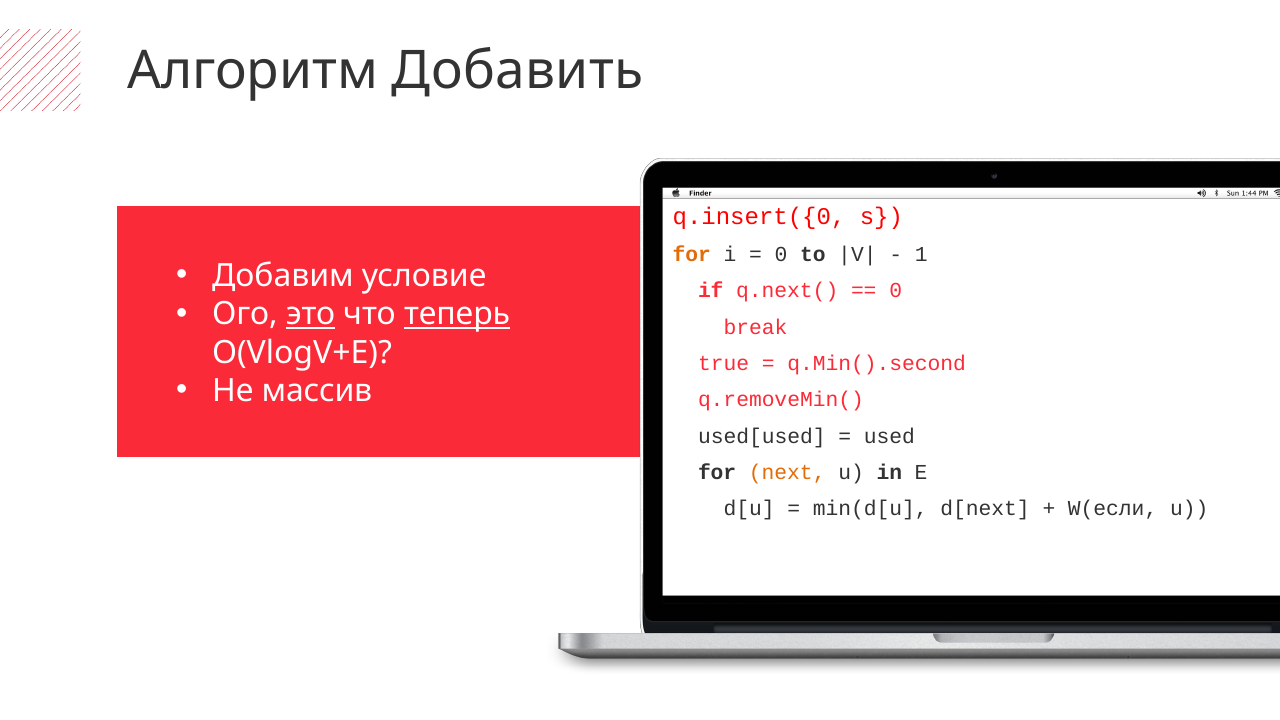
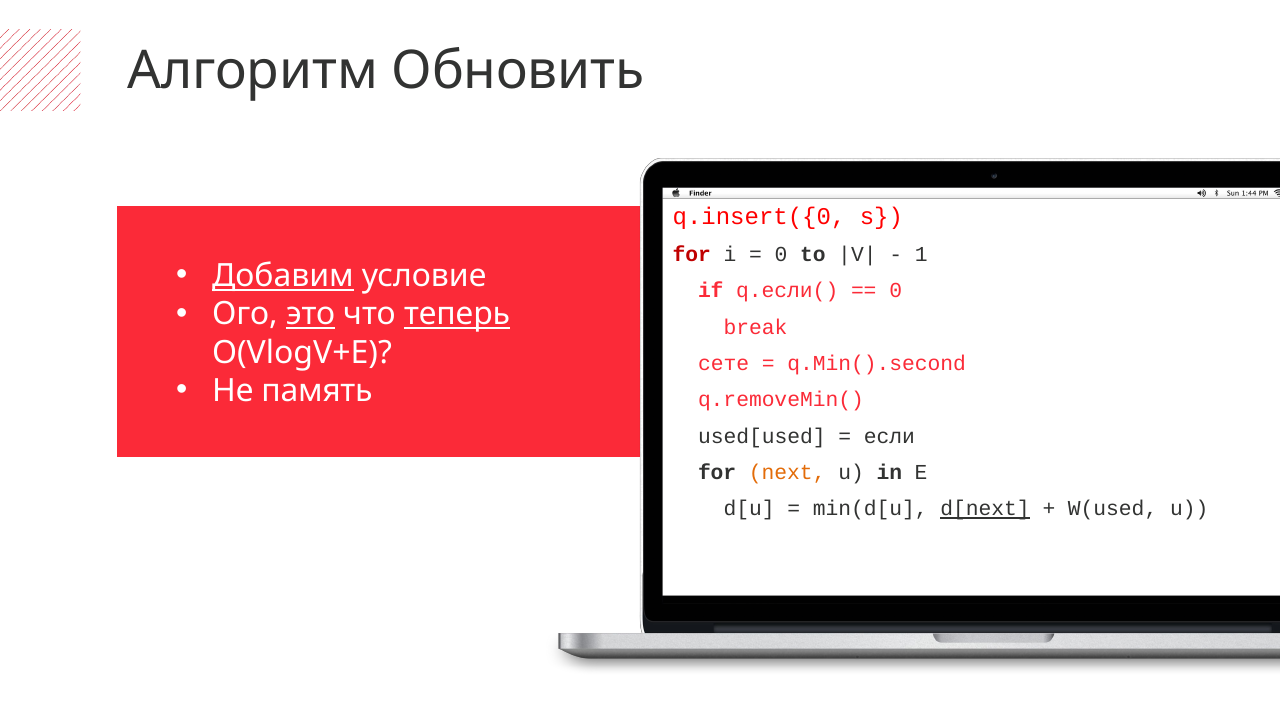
Добавить: Добавить -> Обновить (518, 71)
for colour: orange -> red (692, 254)
Добавим underline: none -> present (283, 276)
q.next(: q.next( -> q.если( (787, 291)
true: true -> сете (724, 363)
массив: массив -> память (317, 391)
used: used -> если (889, 436)
d[next underline: none -> present (985, 509)
W(если: W(если -> W(used (1113, 509)
